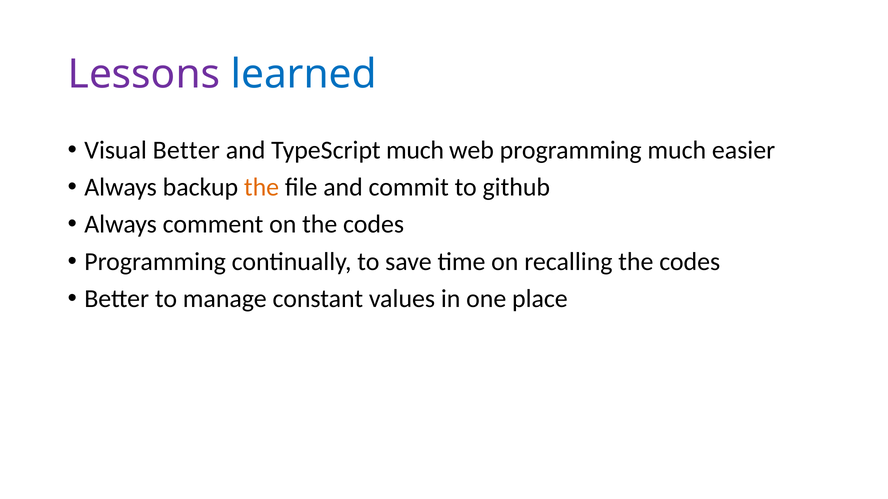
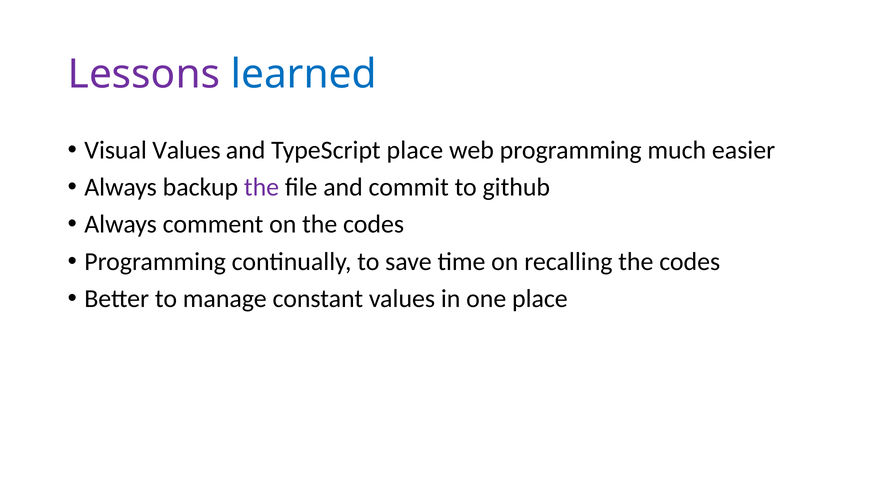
Visual Better: Better -> Values (187, 150)
TypeScript much: much -> place (415, 150)
the colour: orange -> purple (262, 187)
